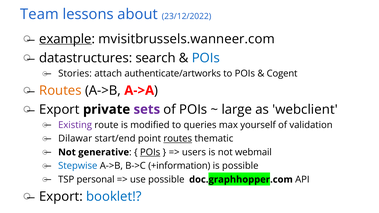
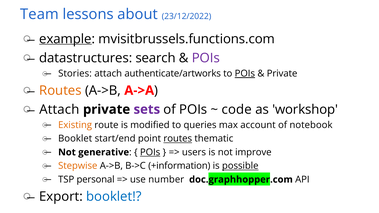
mvisitbrussels.wanneer.com: mvisitbrussels.wanneer.com -> mvisitbrussels.functions.com (187, 39)
POIs colour: blue -> purple (206, 58)
POIs underline: none -> present (245, 74)
Cogent: Cogent -> Private (282, 74)
Export: Export -> Attach (59, 110)
large: large -> code (237, 110)
webclient: webclient -> workshop (305, 110)
Existing colour: purple -> orange (75, 125)
yourself: yourself -> account (258, 125)
validation: validation -> notebook (311, 125)
Dilawar: Dilawar -> Booklet (75, 139)
webmail: webmail -> improve (253, 152)
Stepwise colour: blue -> orange (78, 166)
possible underline: none -> present (240, 166)
use possible: possible -> number (166, 180)
